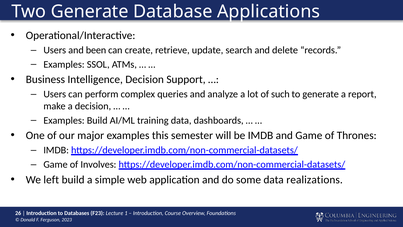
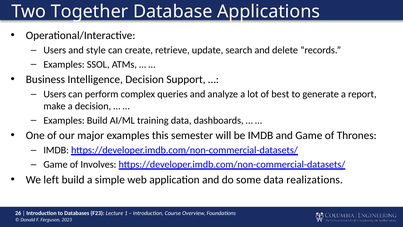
Two Generate: Generate -> Together (90, 12)
been: been -> style (96, 50)
such: such -> best (280, 94)
